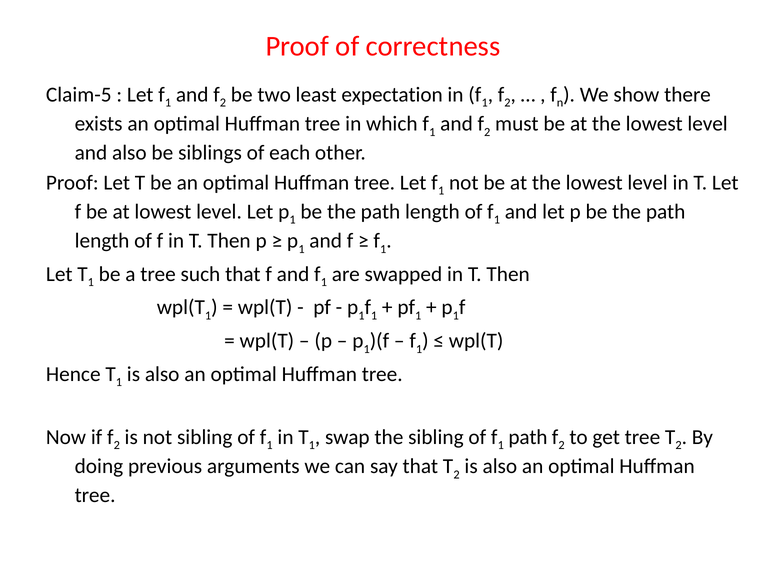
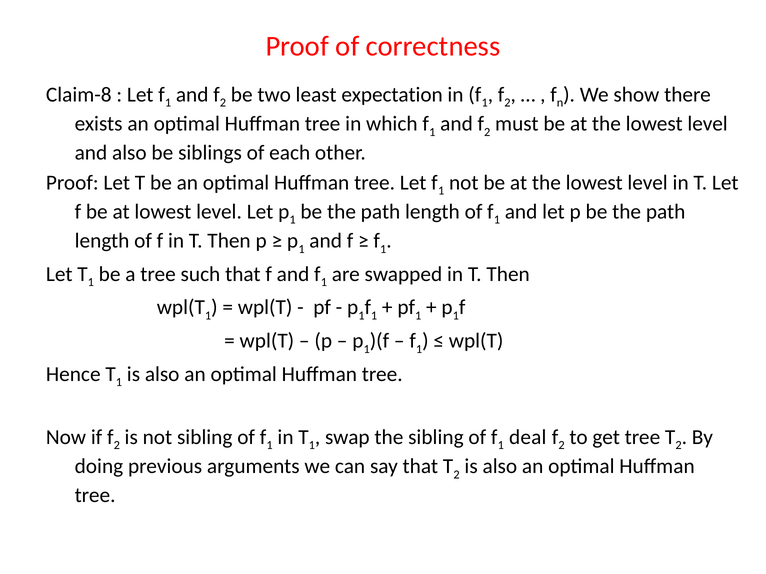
Claim-5: Claim-5 -> Claim-8 (79, 95)
path: path -> deal (528, 438)
